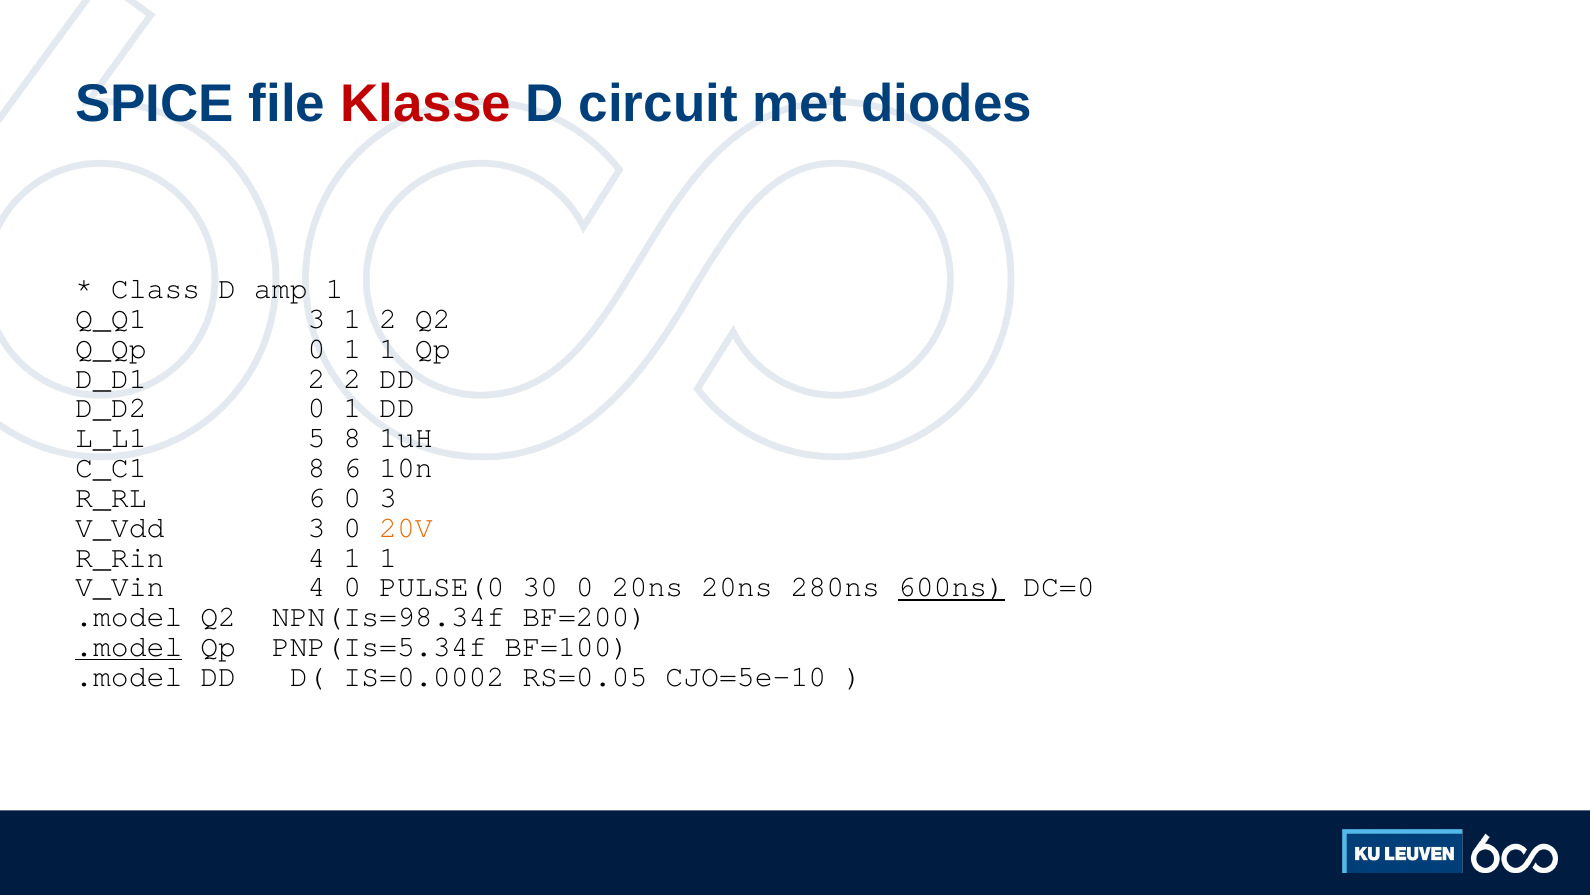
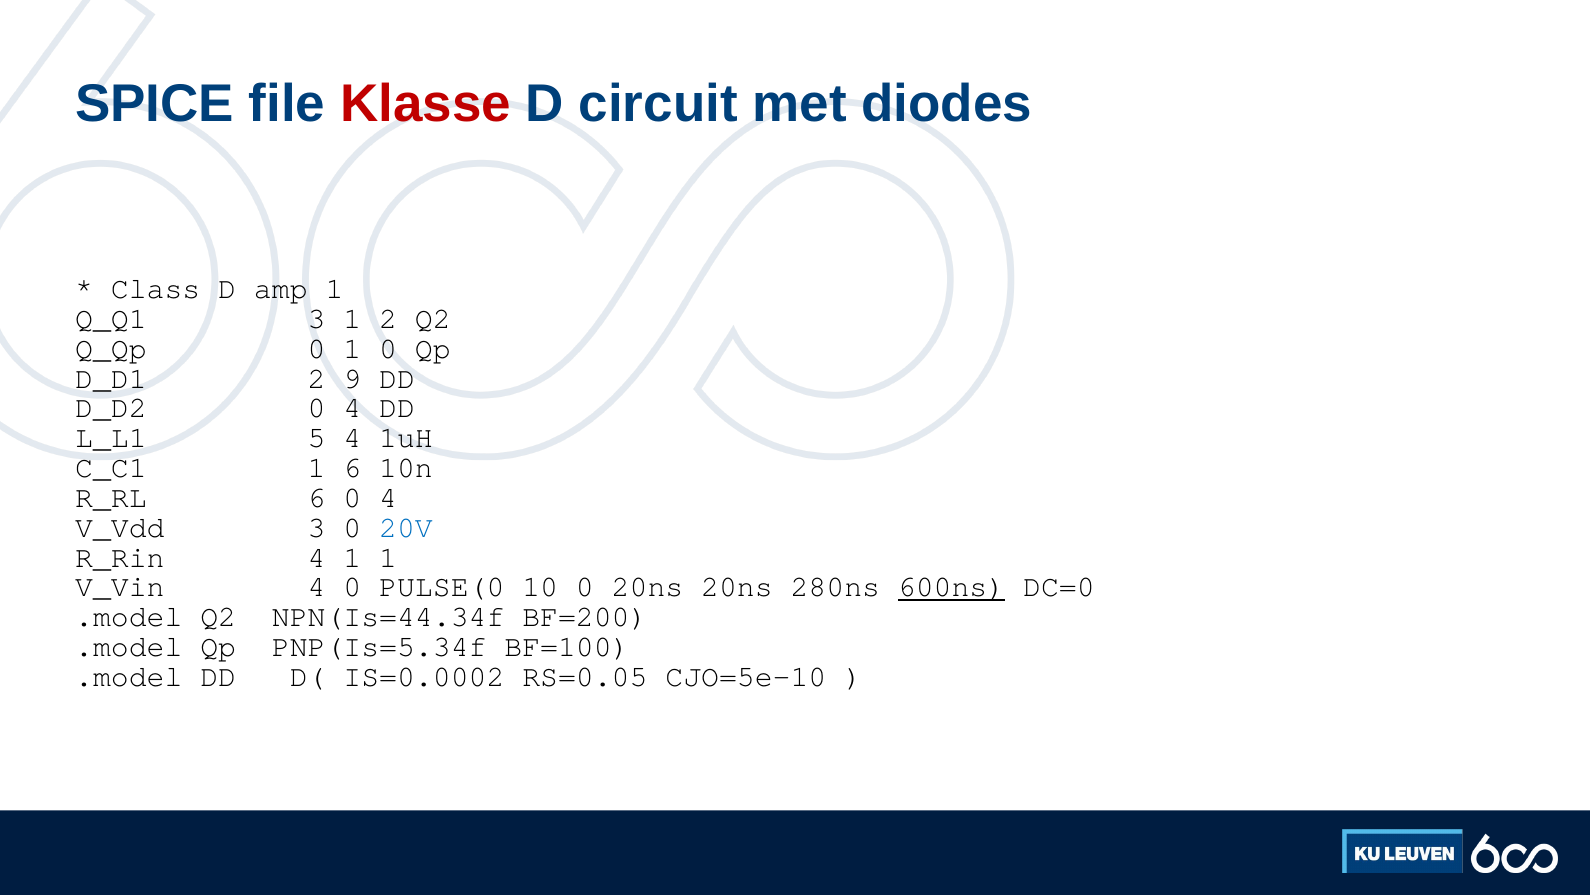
0 1 1: 1 -> 0 (388, 348)
2 2: 2 -> 9 (352, 378)
D_D2 0 1: 1 -> 4 (352, 408)
5 8: 8 -> 4 (352, 438)
C_C1 8: 8 -> 1 (317, 467)
6 0 3: 3 -> 4 (388, 497)
20V colour: orange -> blue (406, 527)
30: 30 -> 10 (540, 587)
NPN(Is=98.34f: NPN(Is=98.34f -> NPN(Is=44.34f (388, 616)
.model underline: present -> none (129, 646)
